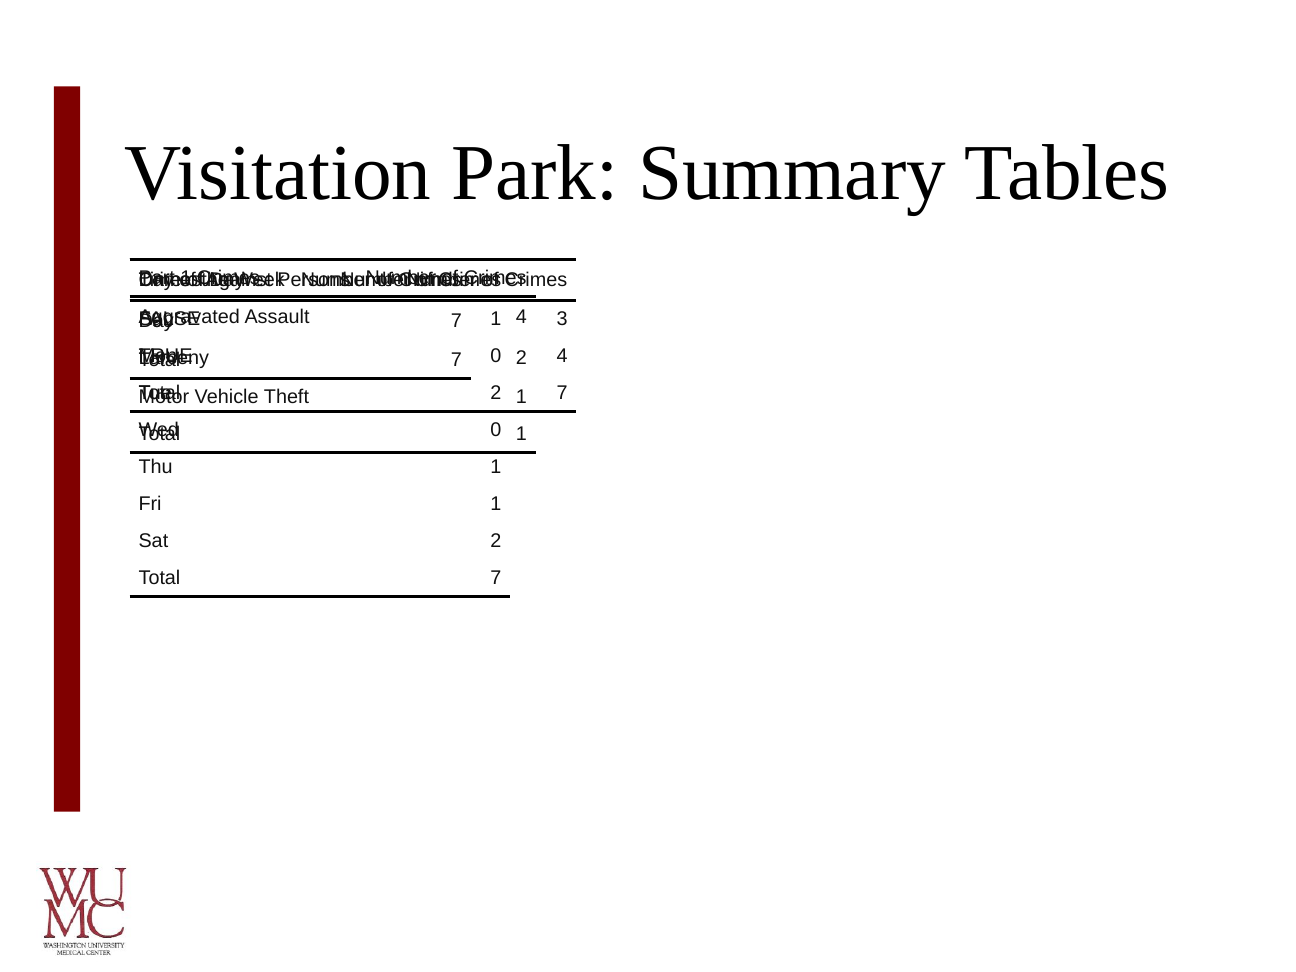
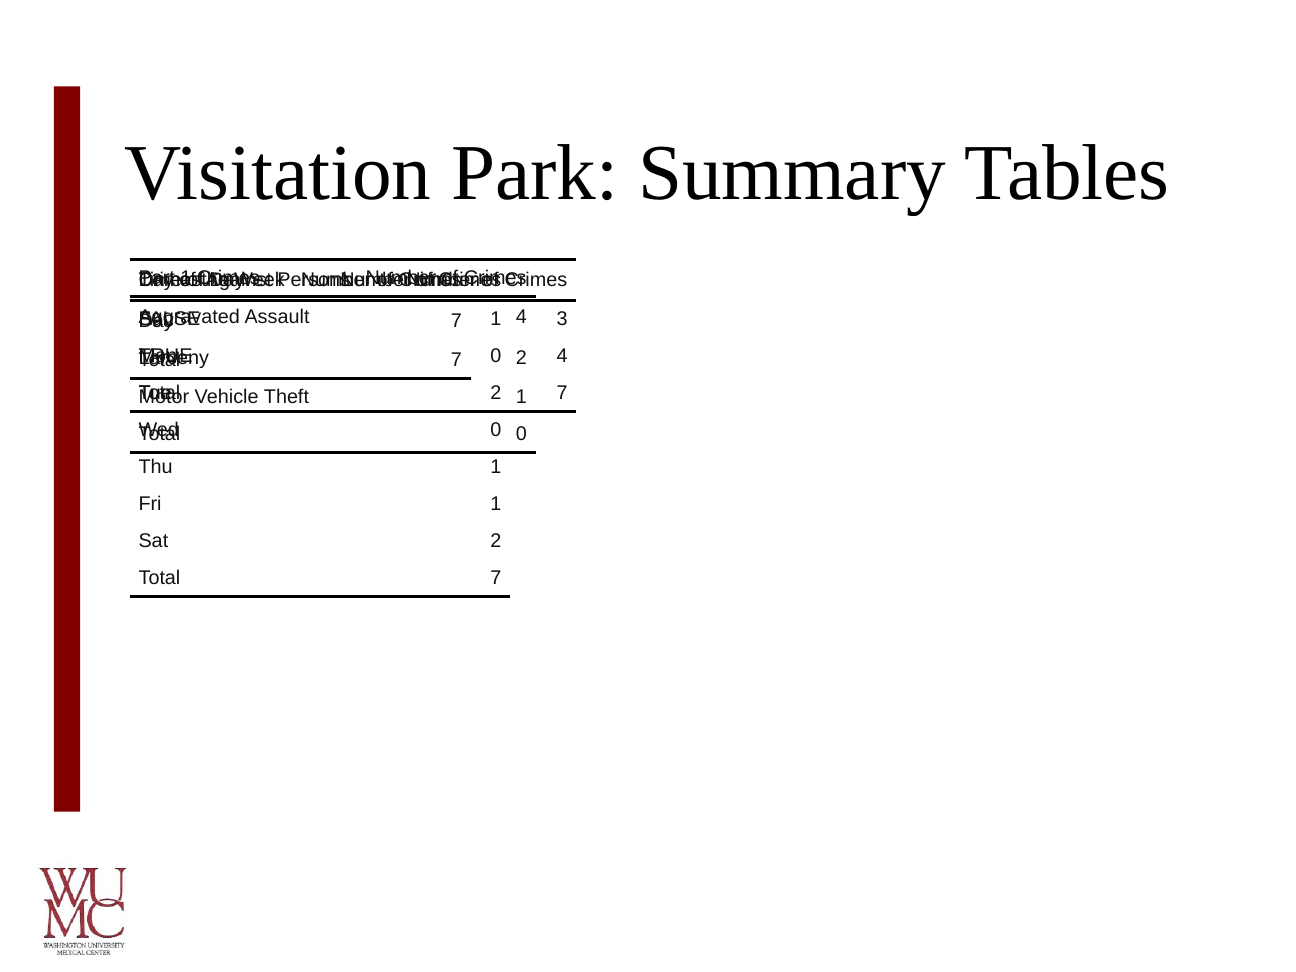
1: 1 -> 0 (521, 434)
